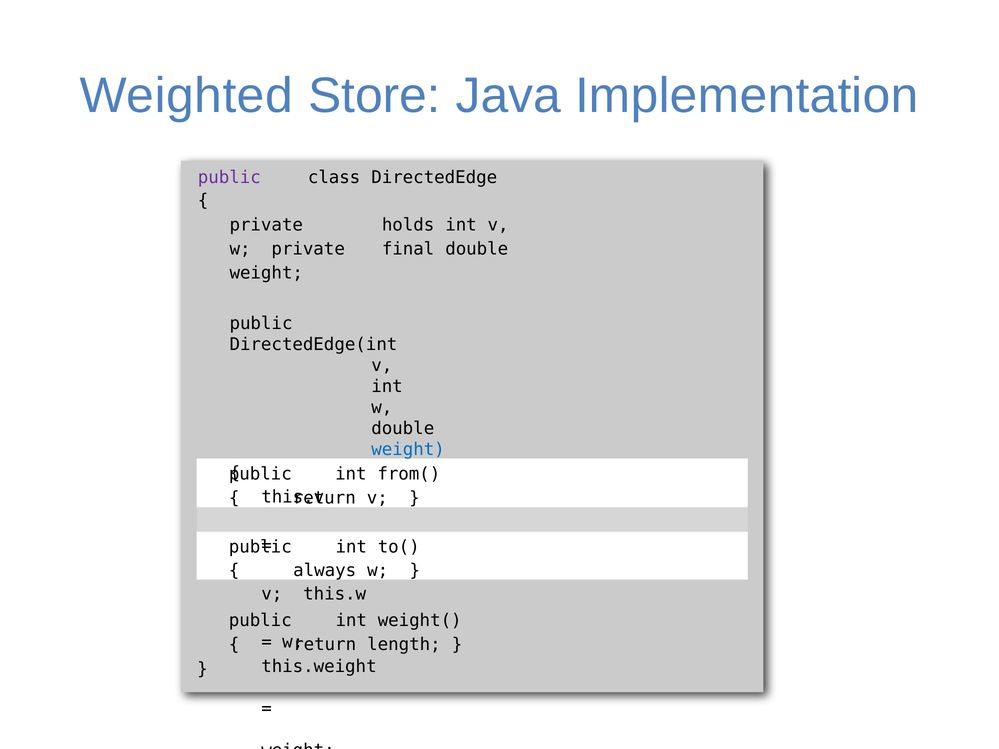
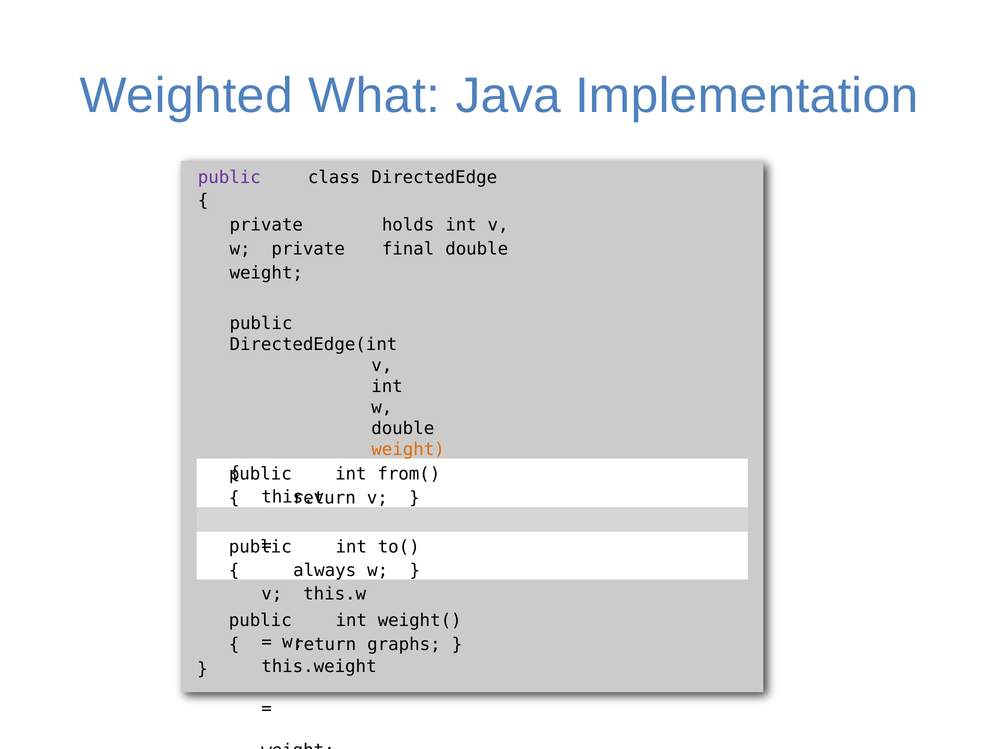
Store: Store -> What (374, 96)
weight colour: blue -> orange (408, 450)
length: length -> graphs (404, 645)
